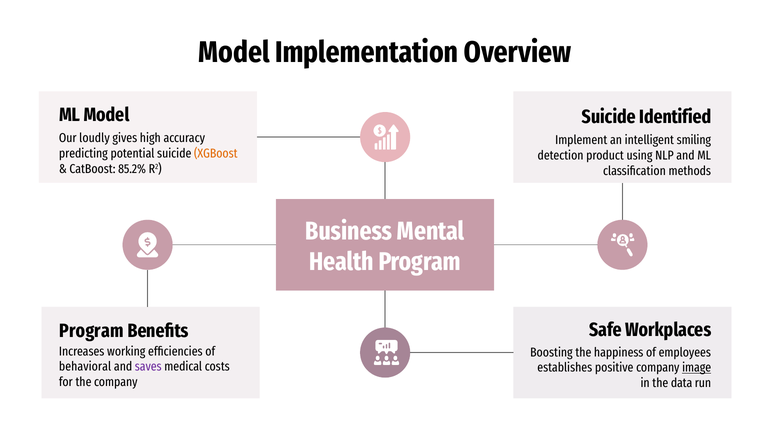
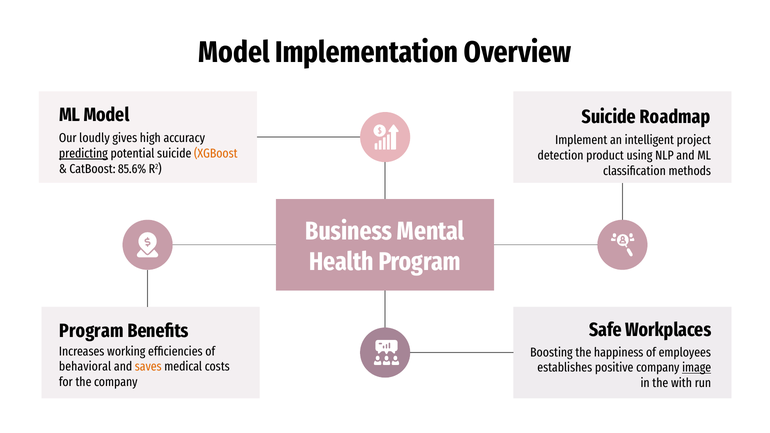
Identified: Identified -> Roadmap (675, 117)
smiling: smiling -> project (694, 140)
predicting underline: none -> present (83, 153)
85.2%: 85.2% -> 85.6% (132, 169)
saves colour: purple -> orange (148, 367)
data: data -> with (682, 383)
